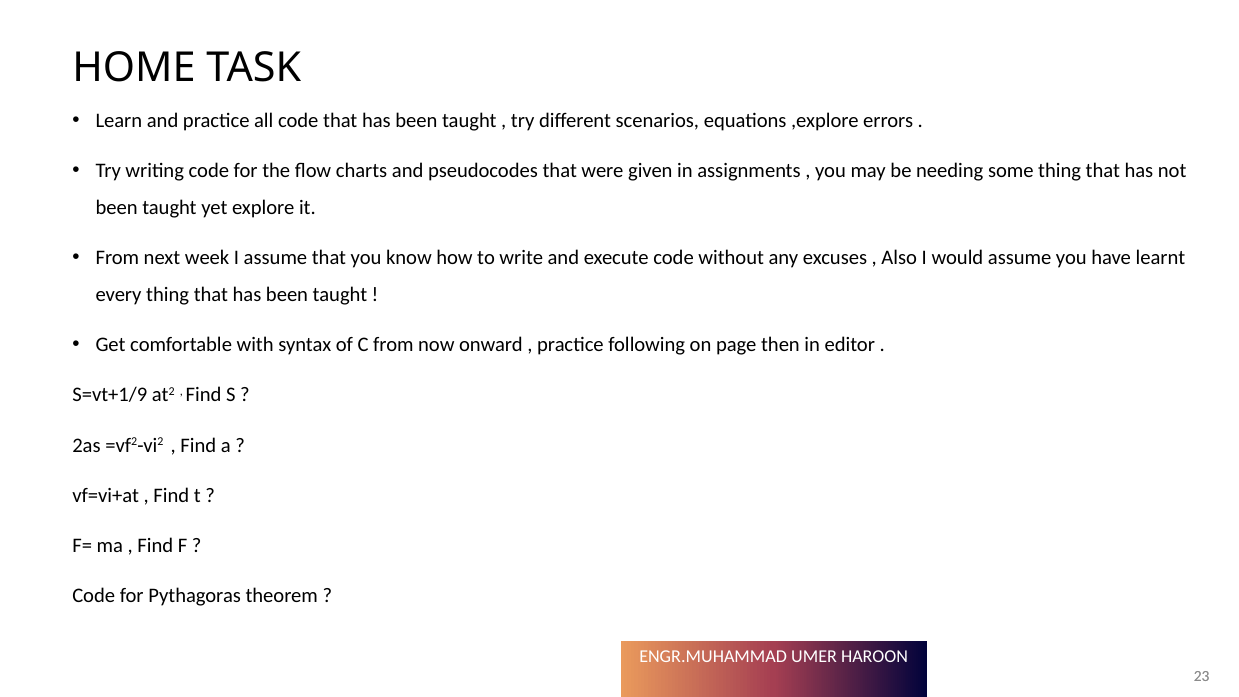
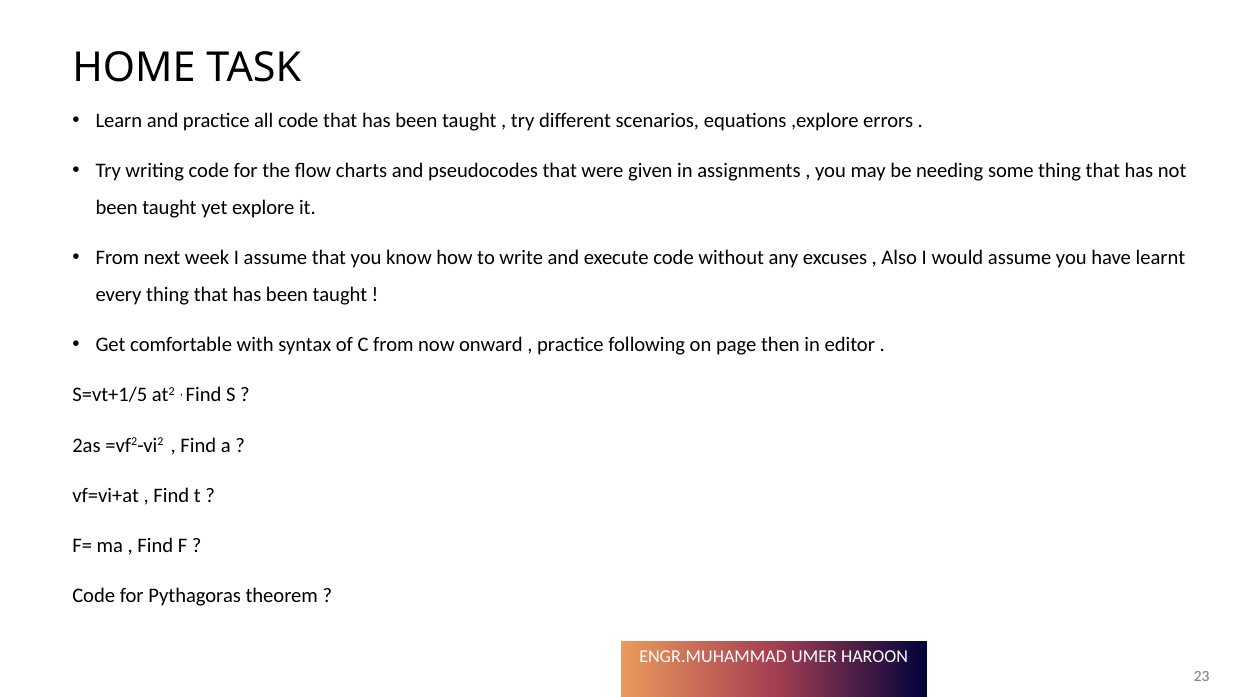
S=vt+1/9: S=vt+1/9 -> S=vt+1/5 (110, 395)
